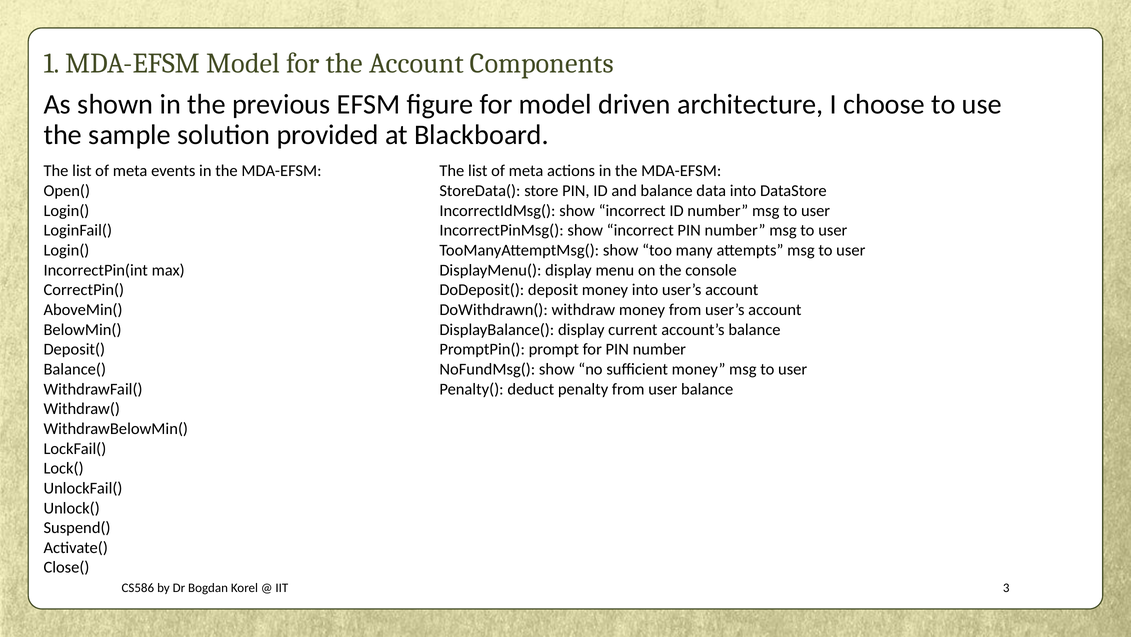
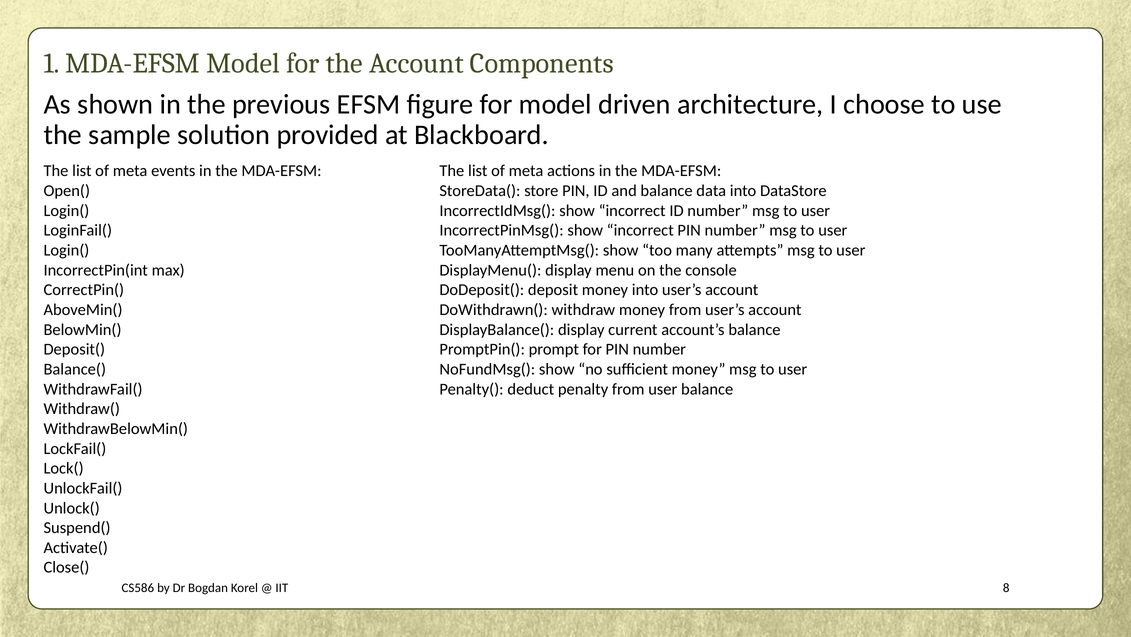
3: 3 -> 8 (1006, 588)
